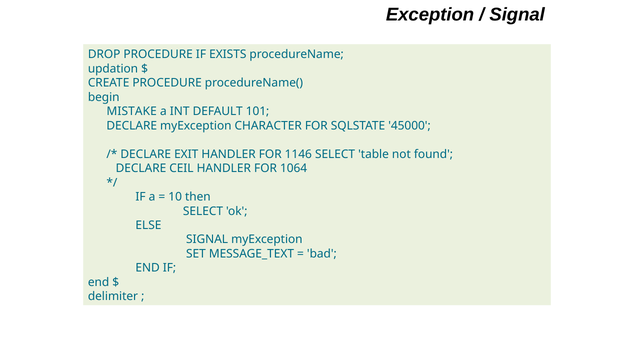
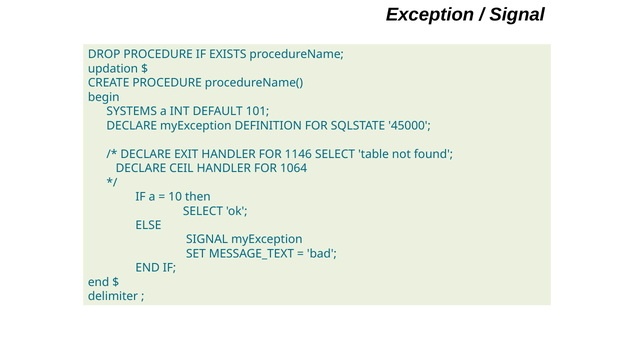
MISTAKE: MISTAKE -> SYSTEMS (132, 112)
CHARACTER: CHARACTER -> DEFINITION (268, 126)
